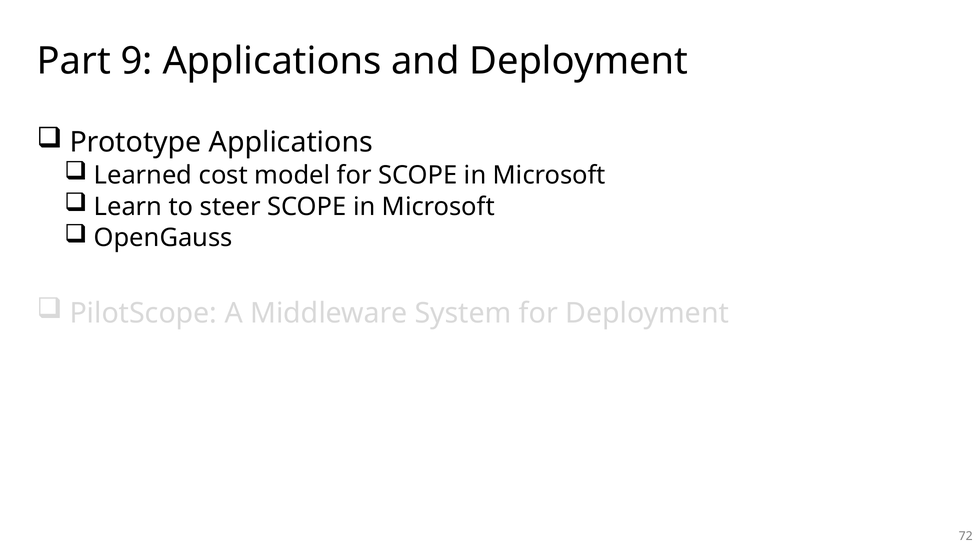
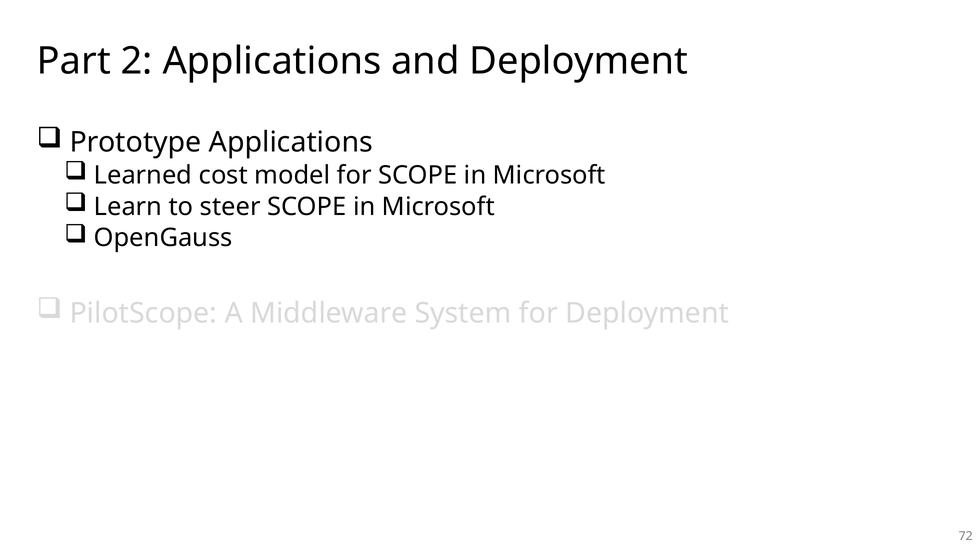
9: 9 -> 2 (137, 61)
